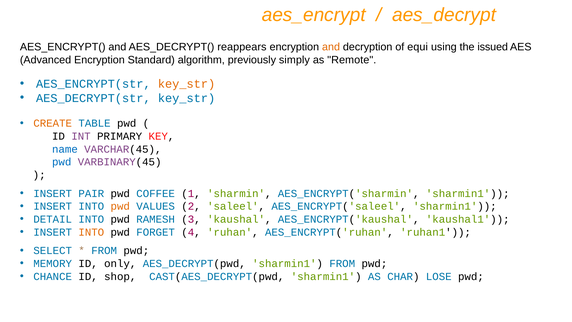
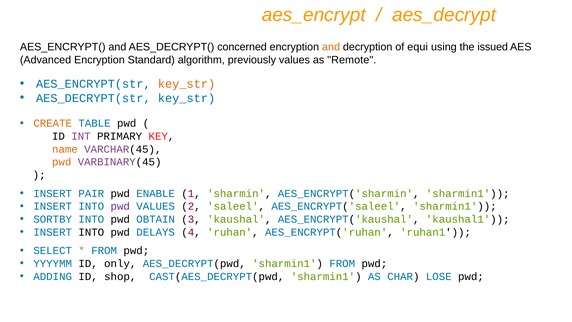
reappears: reappears -> concerned (242, 47)
previously simply: simply -> values (294, 60)
name colour: blue -> orange (65, 149)
pwd colour: blue -> orange (62, 162)
COFFEE: COFFEE -> ENABLE (156, 193)
pwd colour: orange -> purple (120, 206)
DETAIL: DETAIL -> SORTBY (53, 219)
RAMESH: RAMESH -> OBTAIN (156, 219)
INTO colour: orange -> black (91, 232)
FORGET: FORGET -> DELAYS (156, 232)
MEMORY: MEMORY -> YYYYMM (53, 263)
CHANCE: CHANCE -> ADDING (53, 276)
